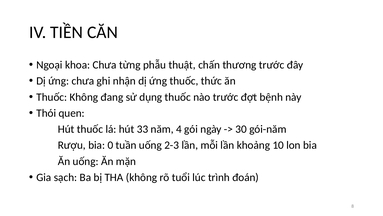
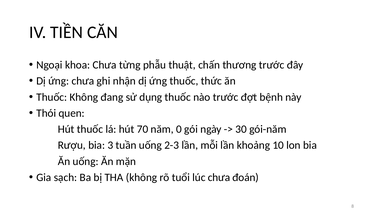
33: 33 -> 70 (143, 129)
4: 4 -> 0 (179, 129)
0: 0 -> 3 (110, 145)
lúc trình: trình -> chưa (219, 177)
